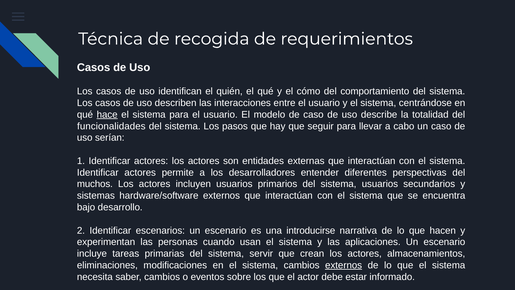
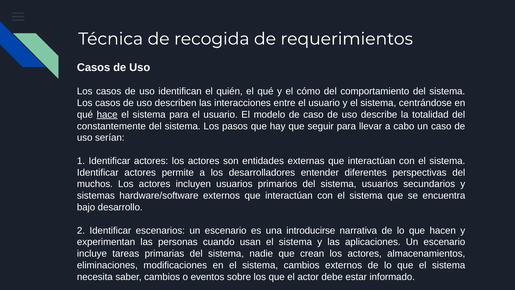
funcionalidades: funcionalidades -> constantemente (111, 126)
servir: servir -> nadie (261, 253)
externos underline: present -> none (344, 265)
